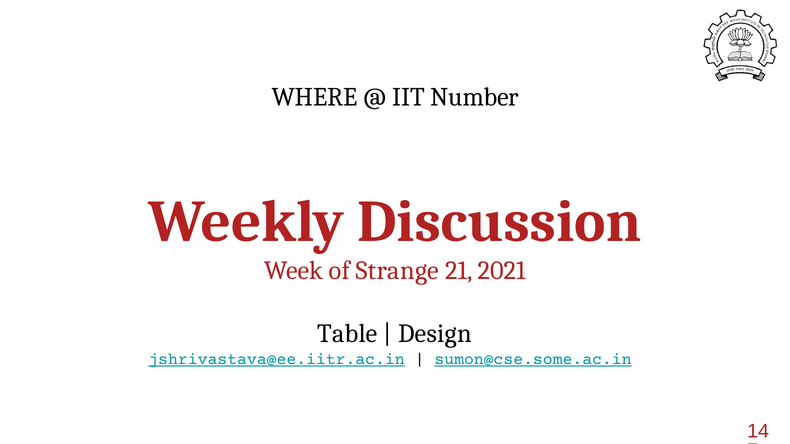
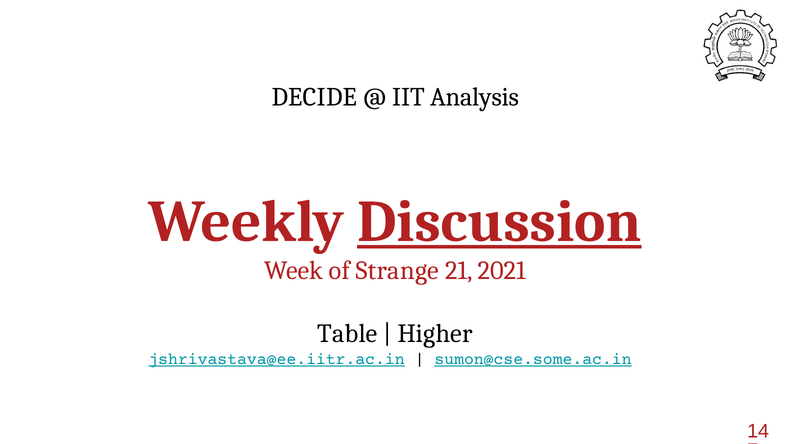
WHERE: WHERE -> DECIDE (314, 97)
Number: Number -> Analysis (475, 97)
Discussion underline: none -> present (499, 222)
Design: Design -> Higher (435, 334)
